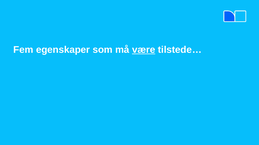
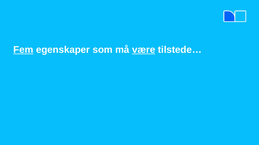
Fem underline: none -> present (23, 50)
